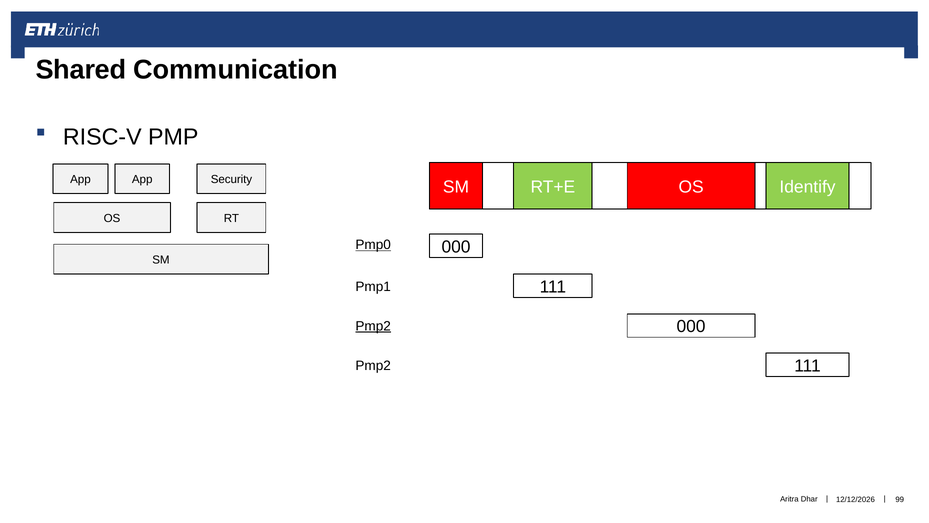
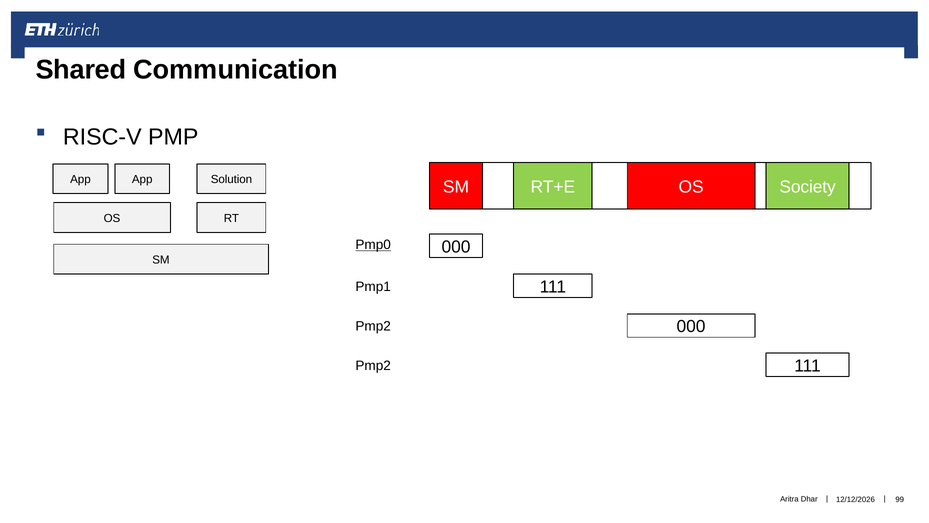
Security: Security -> Solution (231, 180)
Identify: Identify -> Society (808, 187)
Pmp2 underline: present -> none (373, 326)
